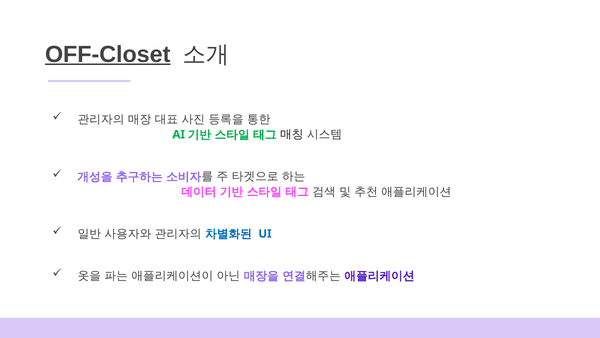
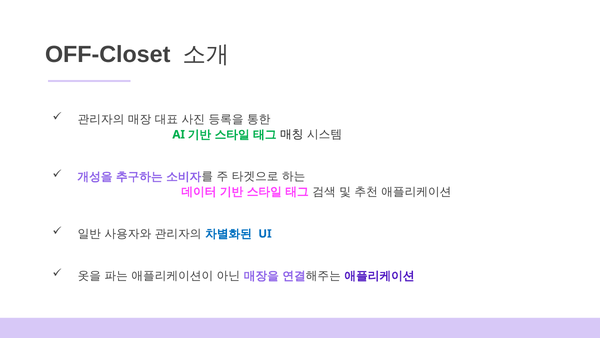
OFF-Closet underline: present -> none (108, 54)
